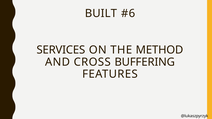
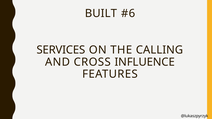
METHOD: METHOD -> CALLING (160, 50)
BUFFERING: BUFFERING -> INFLUENCE (145, 62)
